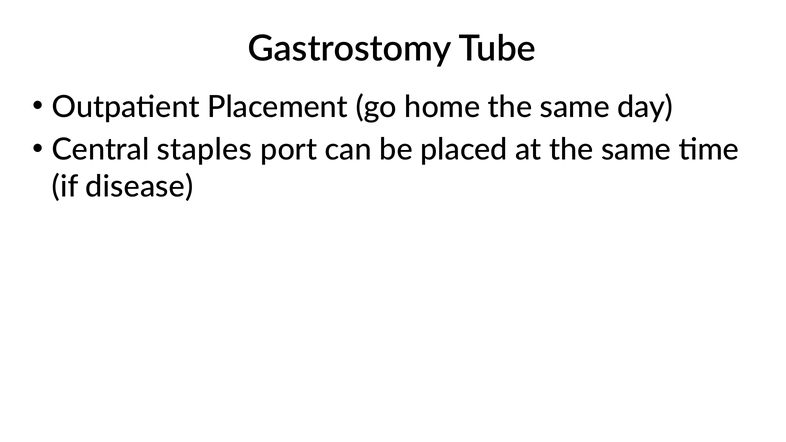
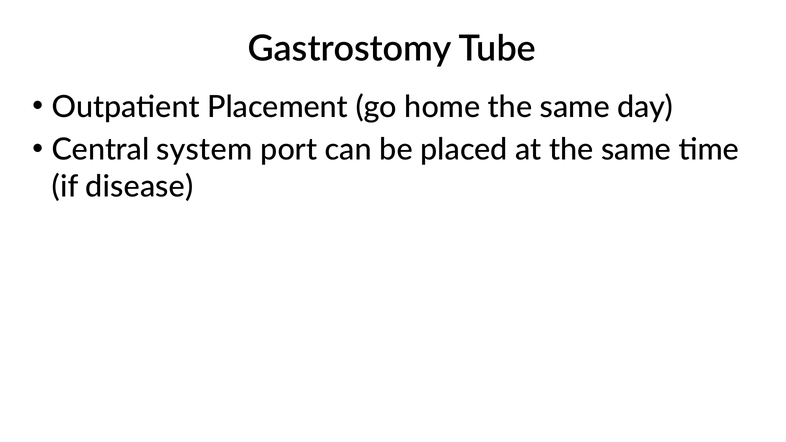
staples: staples -> system (204, 150)
